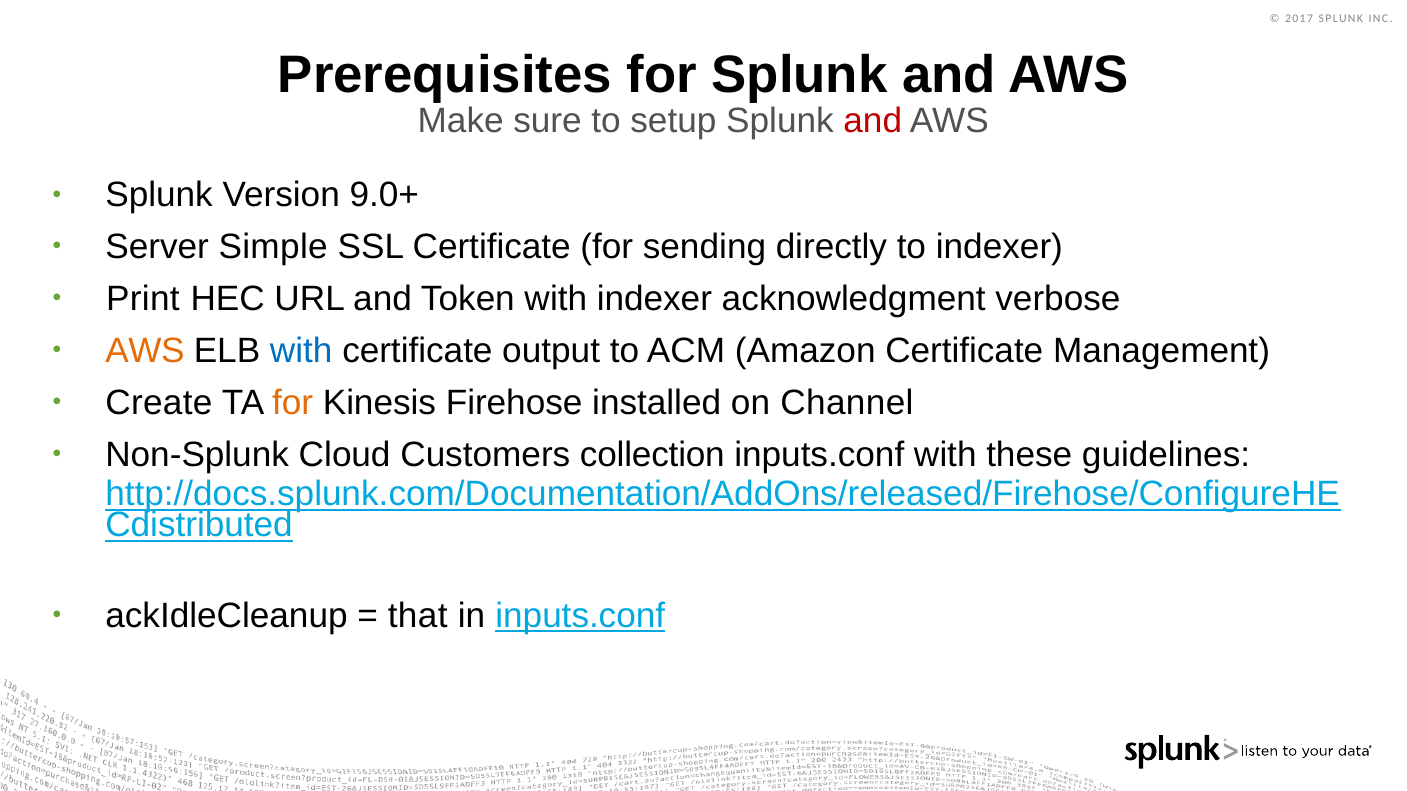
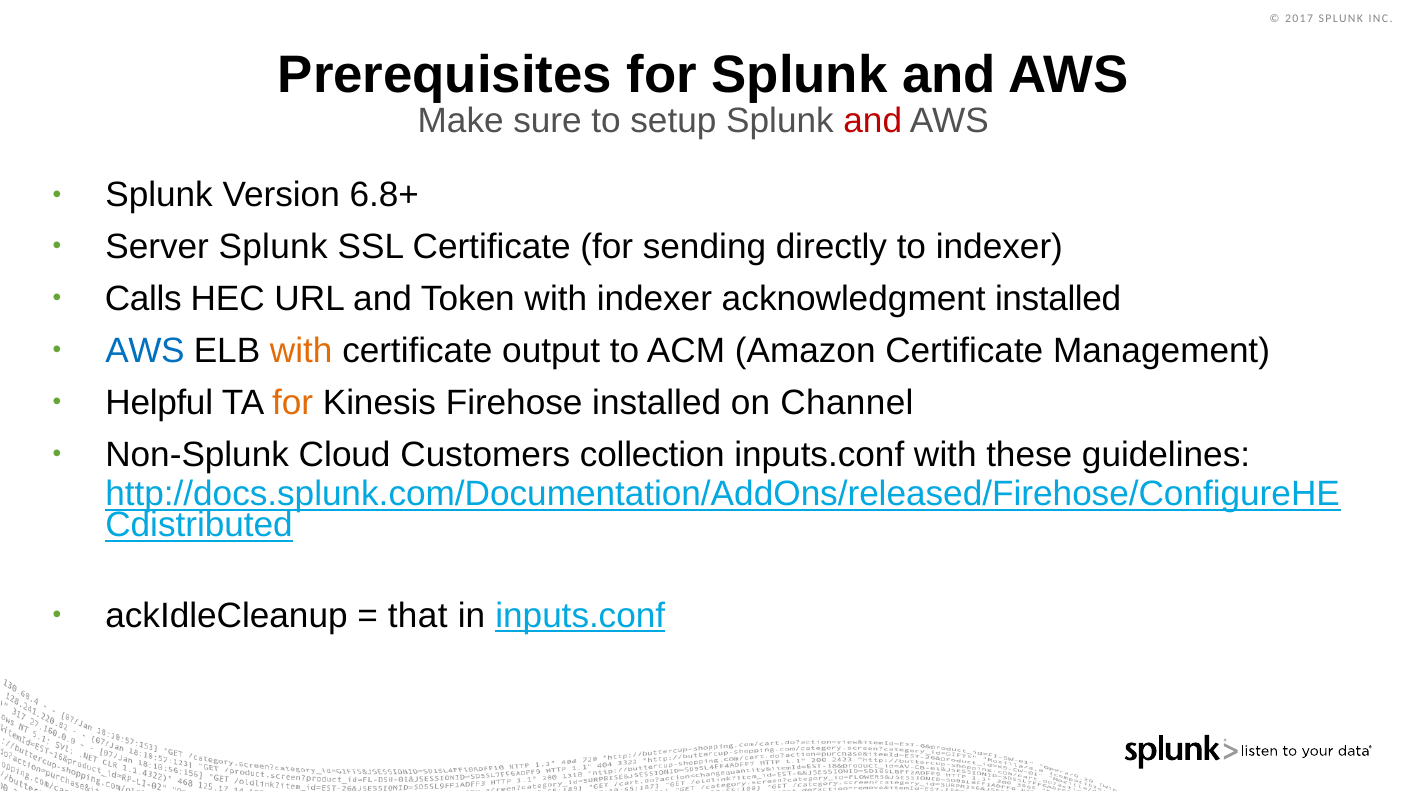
9.0+: 9.0+ -> 6.8+ (384, 195)
Server Simple: Simple -> Splunk (273, 247)
Print: Print -> Calls (143, 299)
acknowledgment verbose: verbose -> installed (1058, 299)
AWS colour: orange -> blue (145, 351)
with colour: blue -> orange (301, 351)
Create: Create -> Helpful (159, 403)
